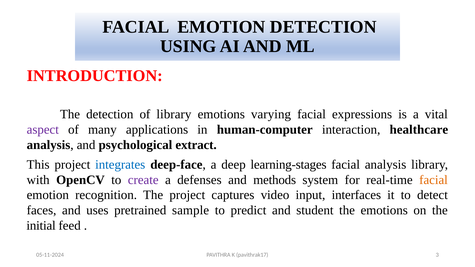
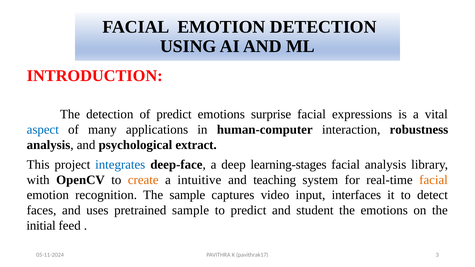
of library: library -> predict (174, 114)
varying: varying -> surprise (271, 114)
aspect colour: purple -> blue (43, 130)
healthcare: healthcare -> robustness (419, 130)
create colour: purple -> orange (143, 180)
defenses: defenses -> intuitive (199, 180)
methods: methods -> teaching (275, 180)
The project: project -> sample (187, 195)
